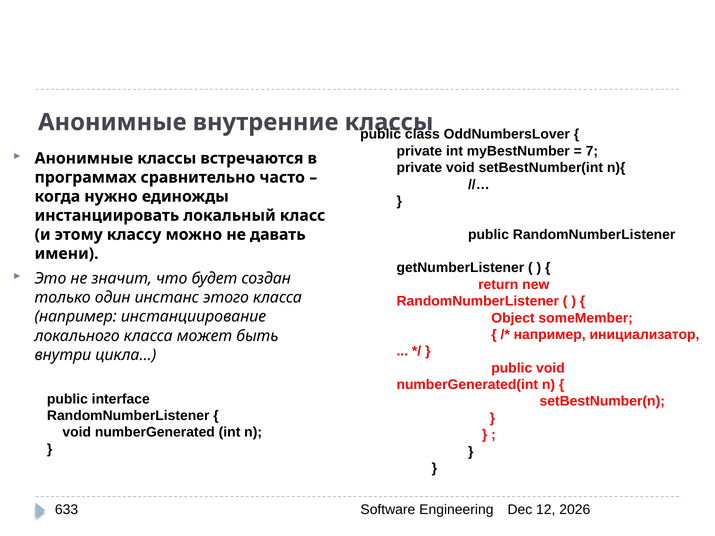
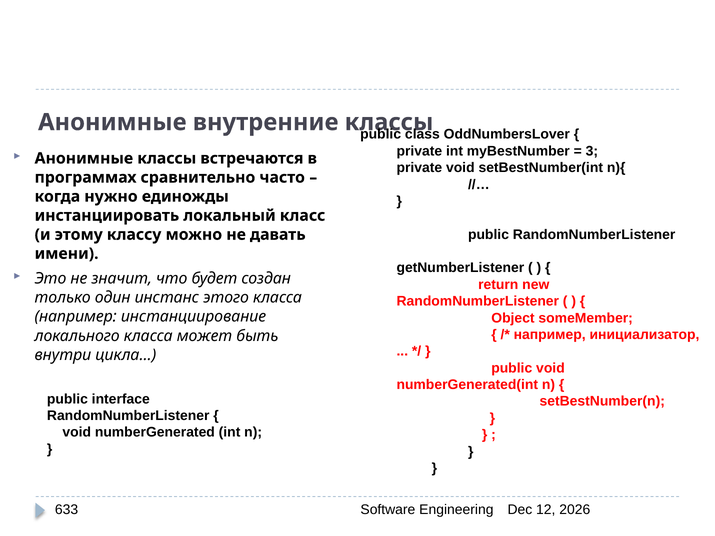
7: 7 -> 3 (592, 151)
